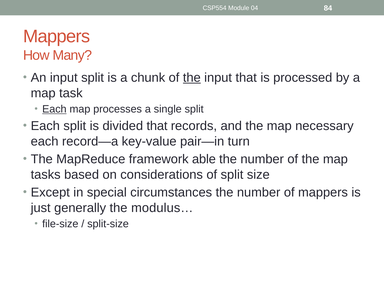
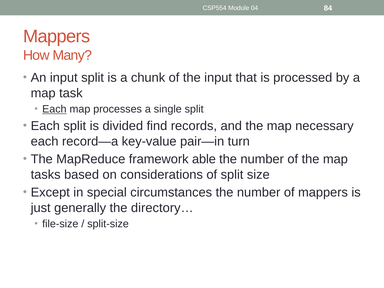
the underline: present -> none (192, 78)
divided that: that -> find (157, 126)
modulus…: modulus… -> directory… (162, 208)
